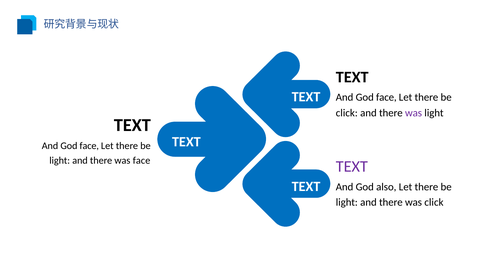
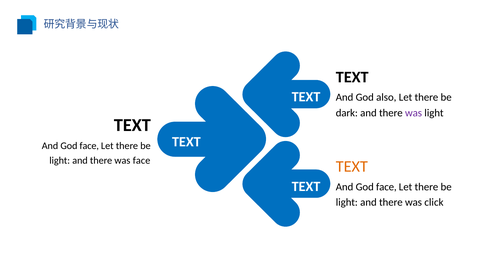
face: face -> also (386, 98)
click: click -> dark (347, 113)
TEXT colour: purple -> orange (352, 167)
also: also -> face (386, 187)
